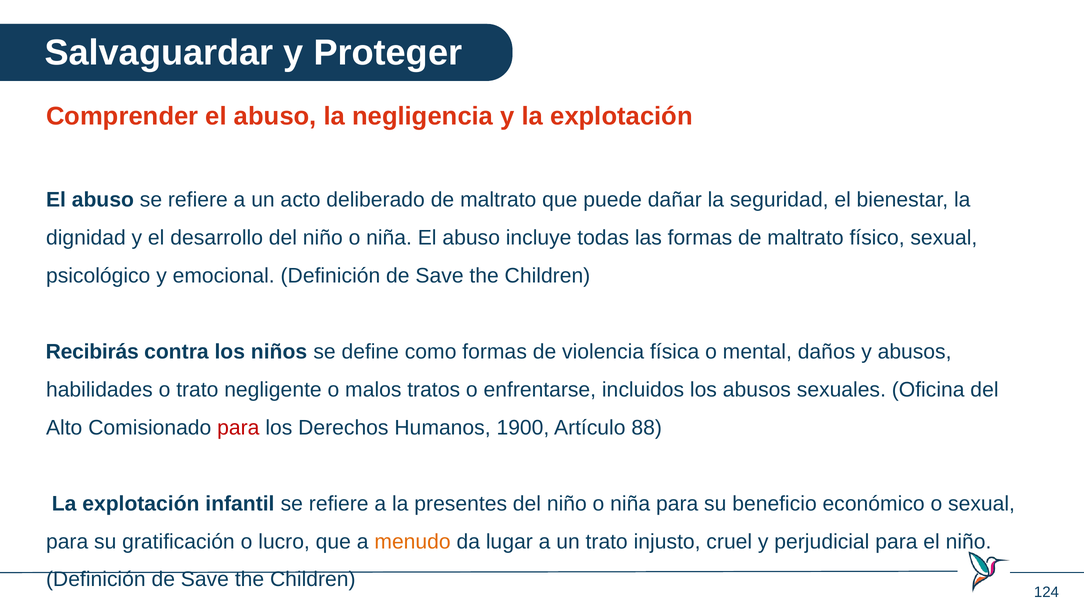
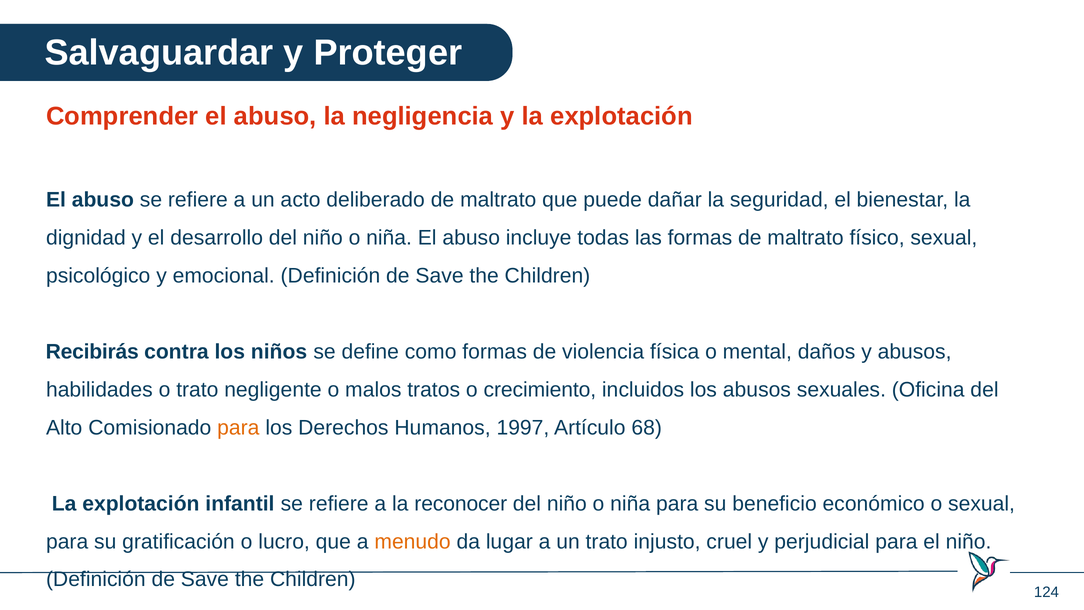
enfrentarse: enfrentarse -> crecimiento (540, 390)
para colour: red -> orange (238, 428)
1900: 1900 -> 1997 (523, 428)
88: 88 -> 68 (647, 428)
presentes: presentes -> reconocer (461, 503)
